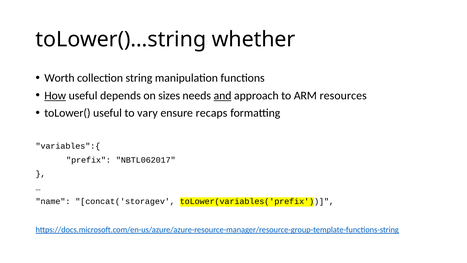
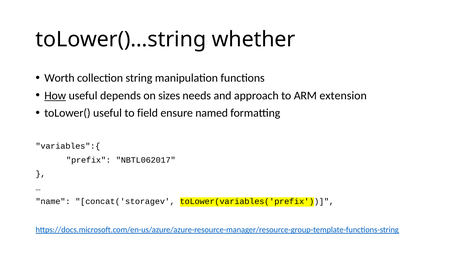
and underline: present -> none (223, 95)
resources: resources -> extension (343, 95)
vary: vary -> field (148, 113)
recaps: recaps -> named (212, 113)
